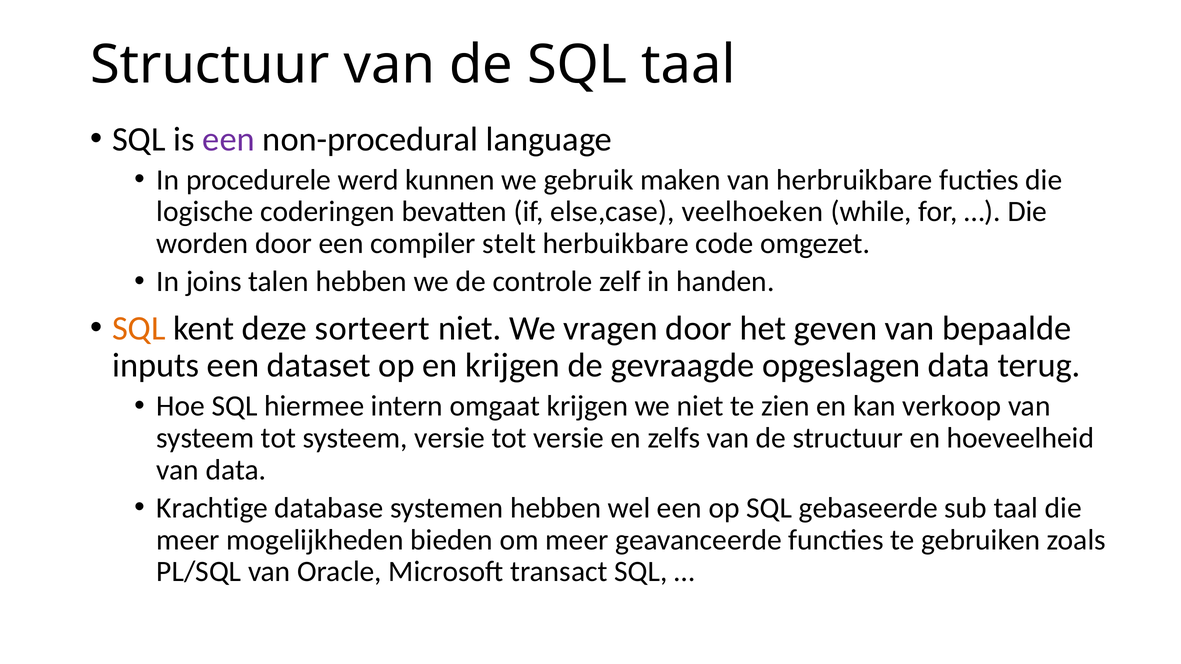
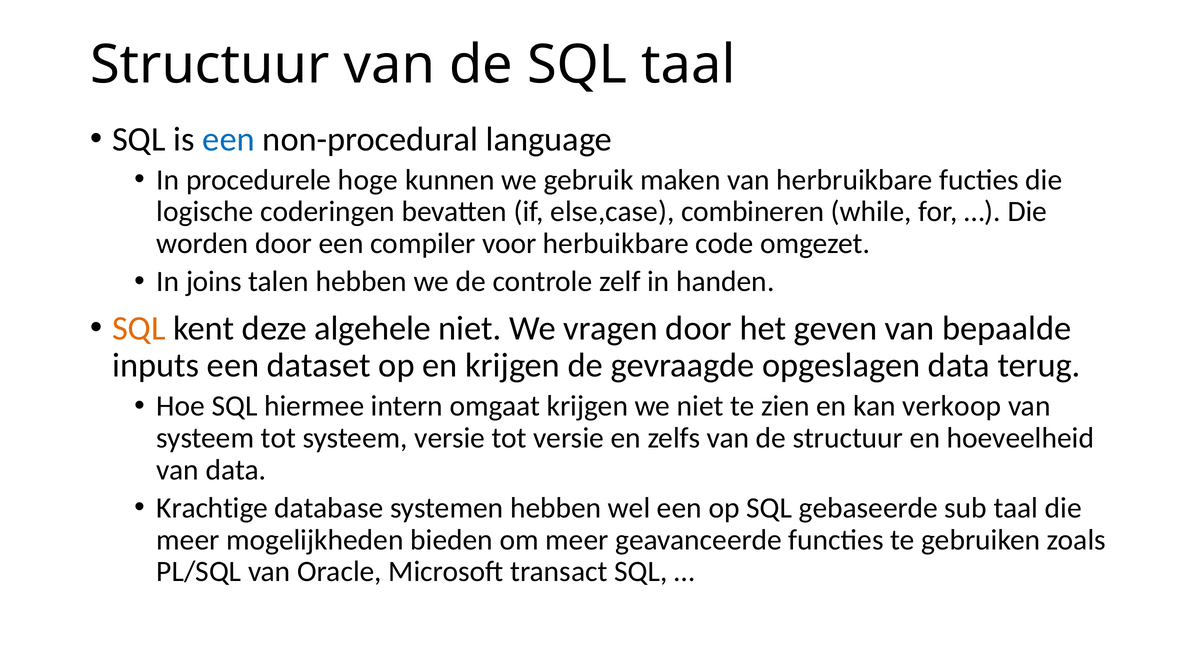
een colour: purple -> blue (229, 139)
werd: werd -> hoge (368, 180)
veelhoeken: veelhoeken -> combineren (753, 212)
stelt: stelt -> voor (509, 244)
sorteert: sorteert -> algehele (373, 328)
